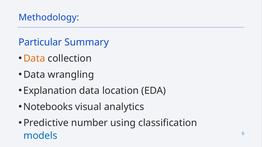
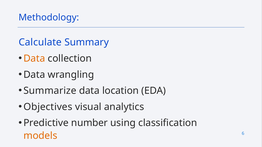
Particular: Particular -> Calculate (40, 42)
Explanation: Explanation -> Summarize (50, 91)
Notebooks: Notebooks -> Objectives (48, 107)
models colour: blue -> orange (40, 136)
